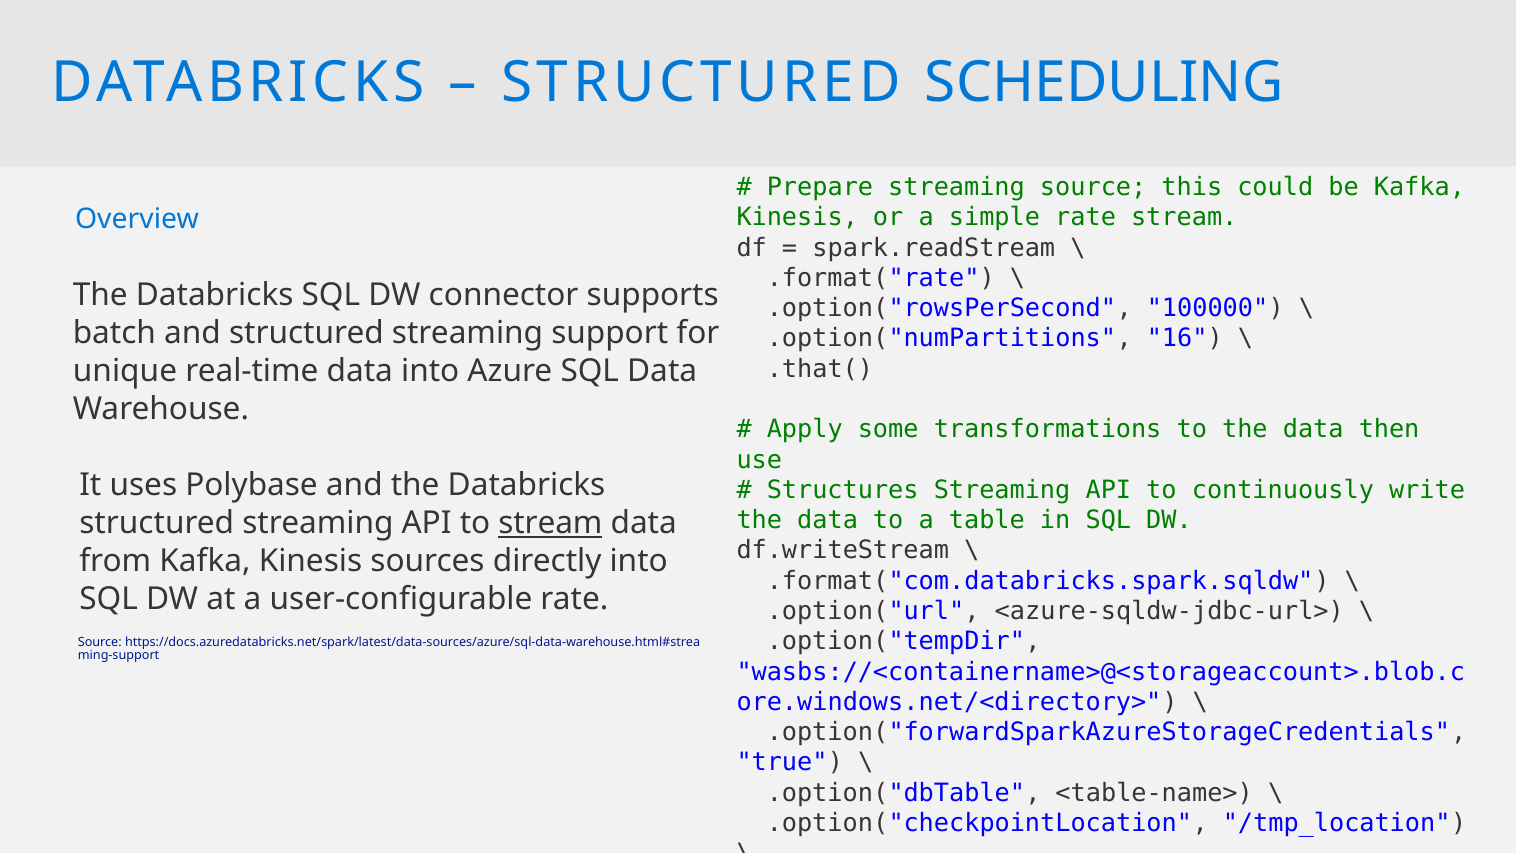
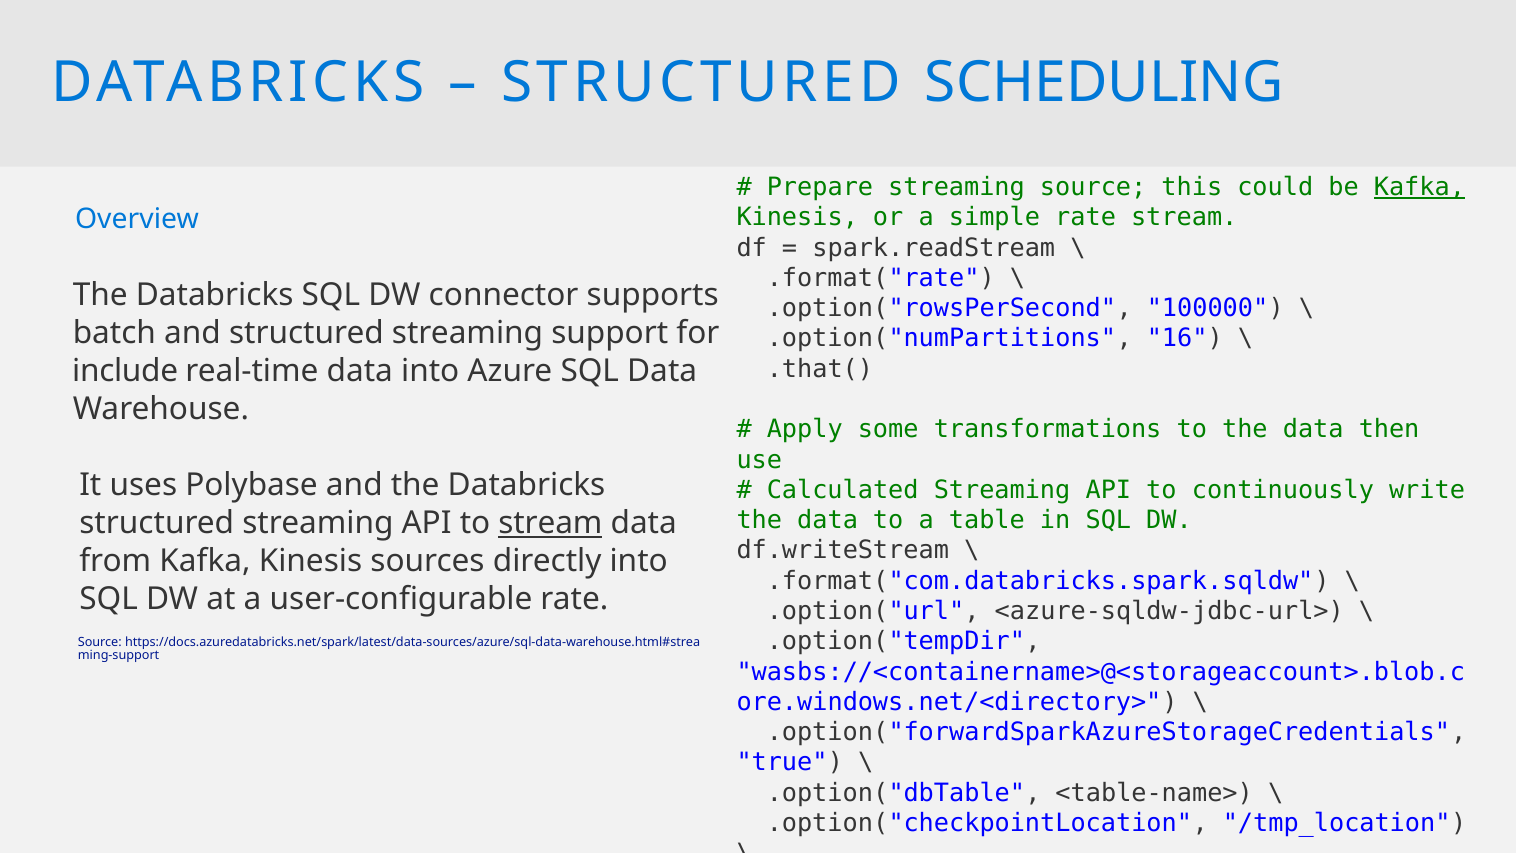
Kafka underline: none -> present (1419, 187)
unique: unique -> include (125, 371)
Structures: Structures -> Calculated (843, 490)
